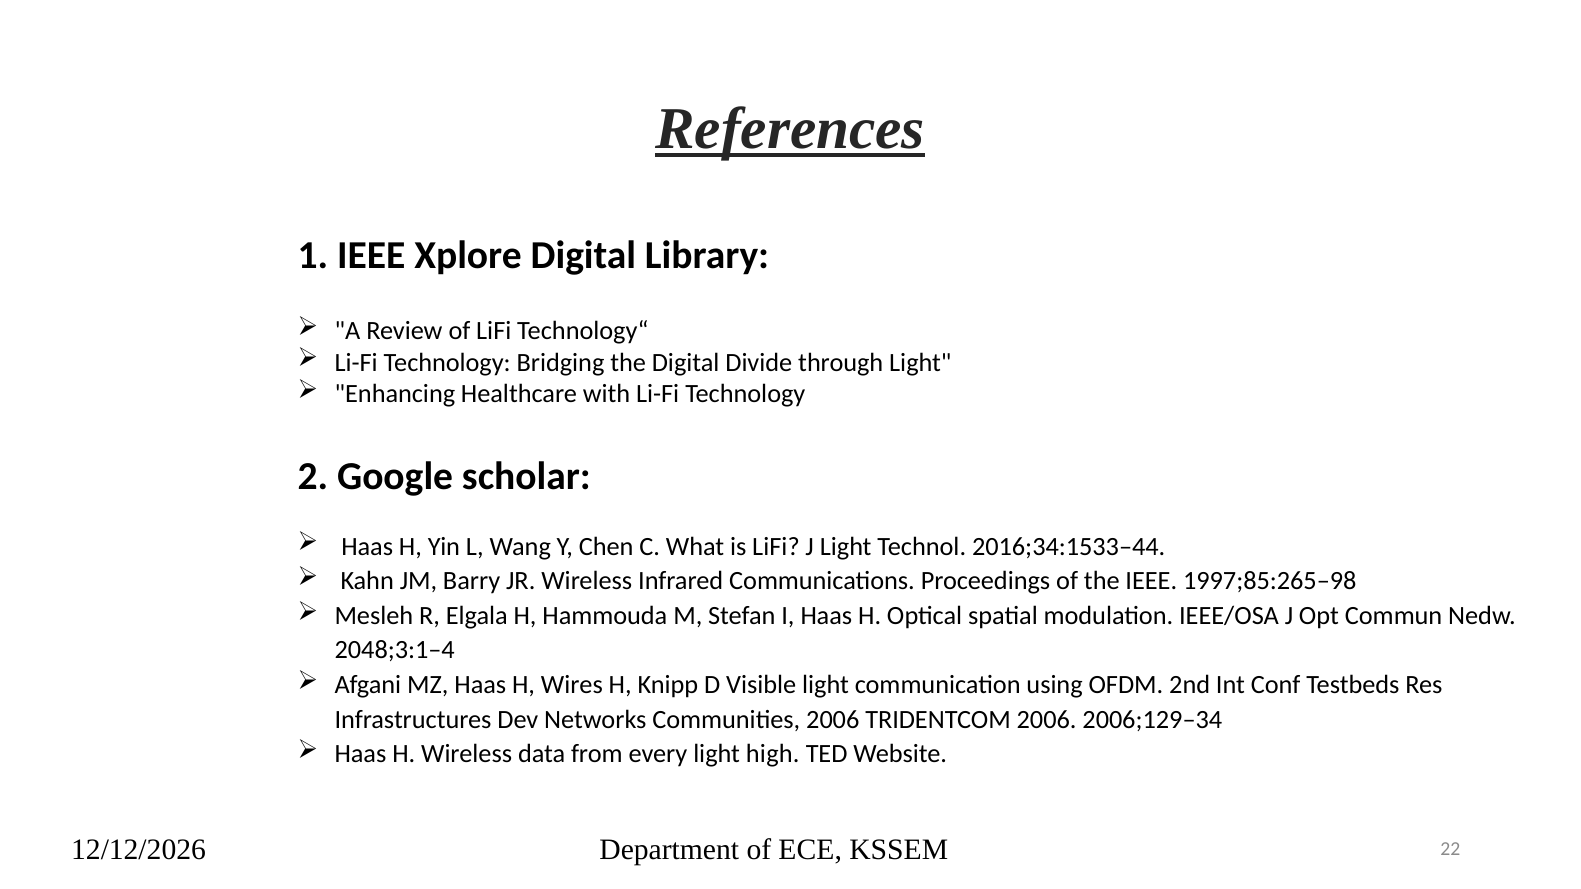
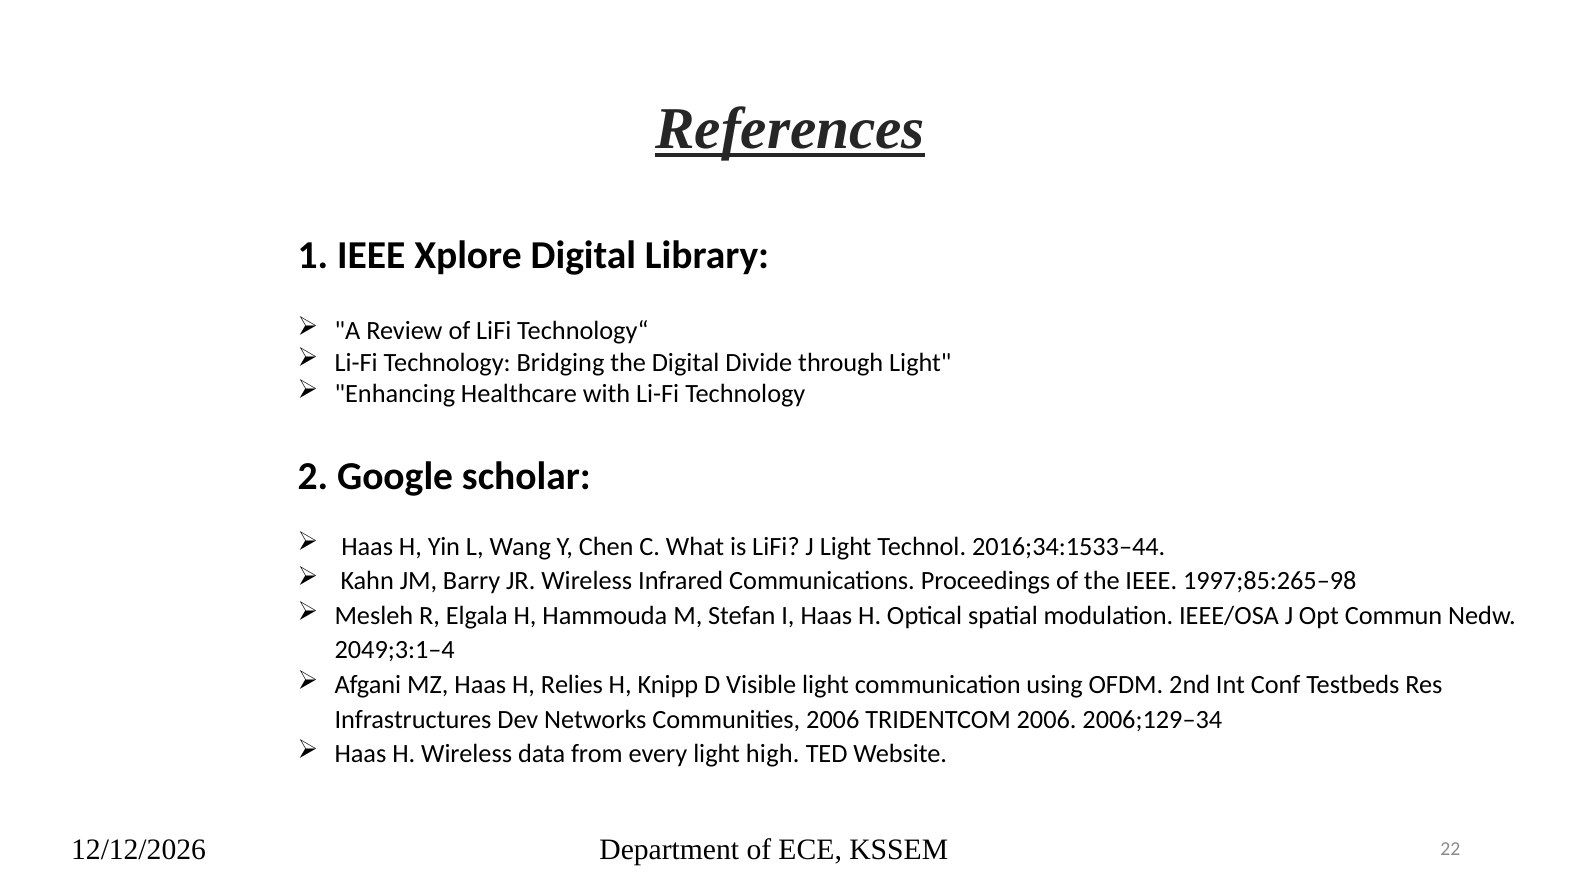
2048;3:1–4: 2048;3:1–4 -> 2049;3:1–4 (395, 651)
Wires: Wires -> Relies (572, 685)
